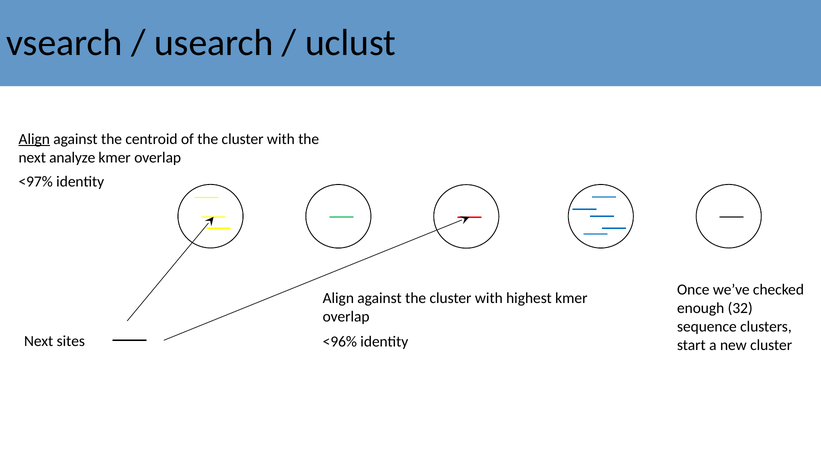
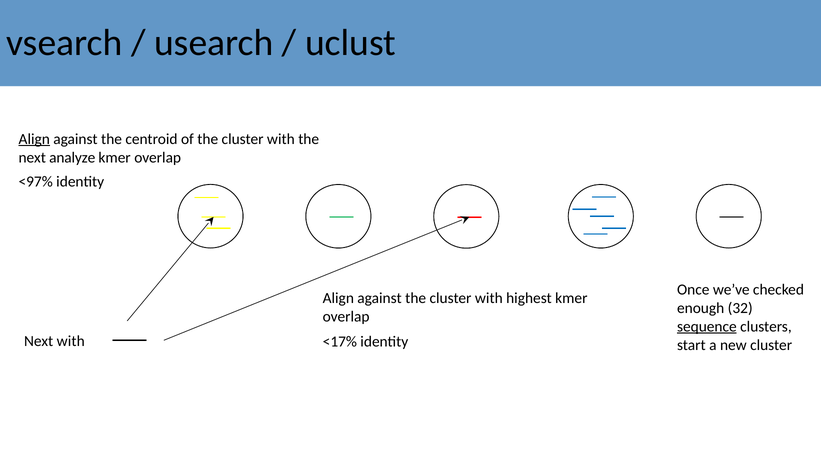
sequence underline: none -> present (707, 326)
Next sites: sites -> with (71, 341)
<96%: <96% -> <17% (340, 342)
